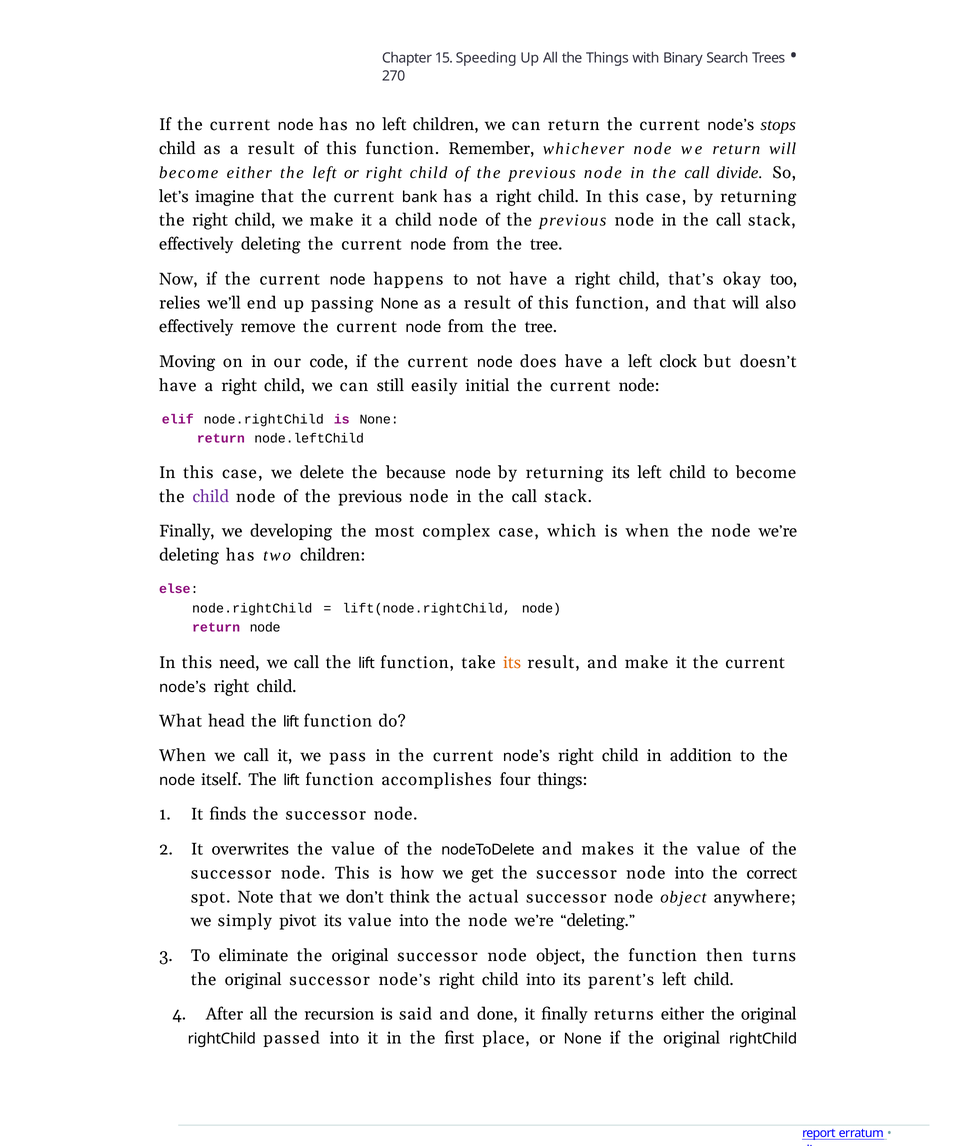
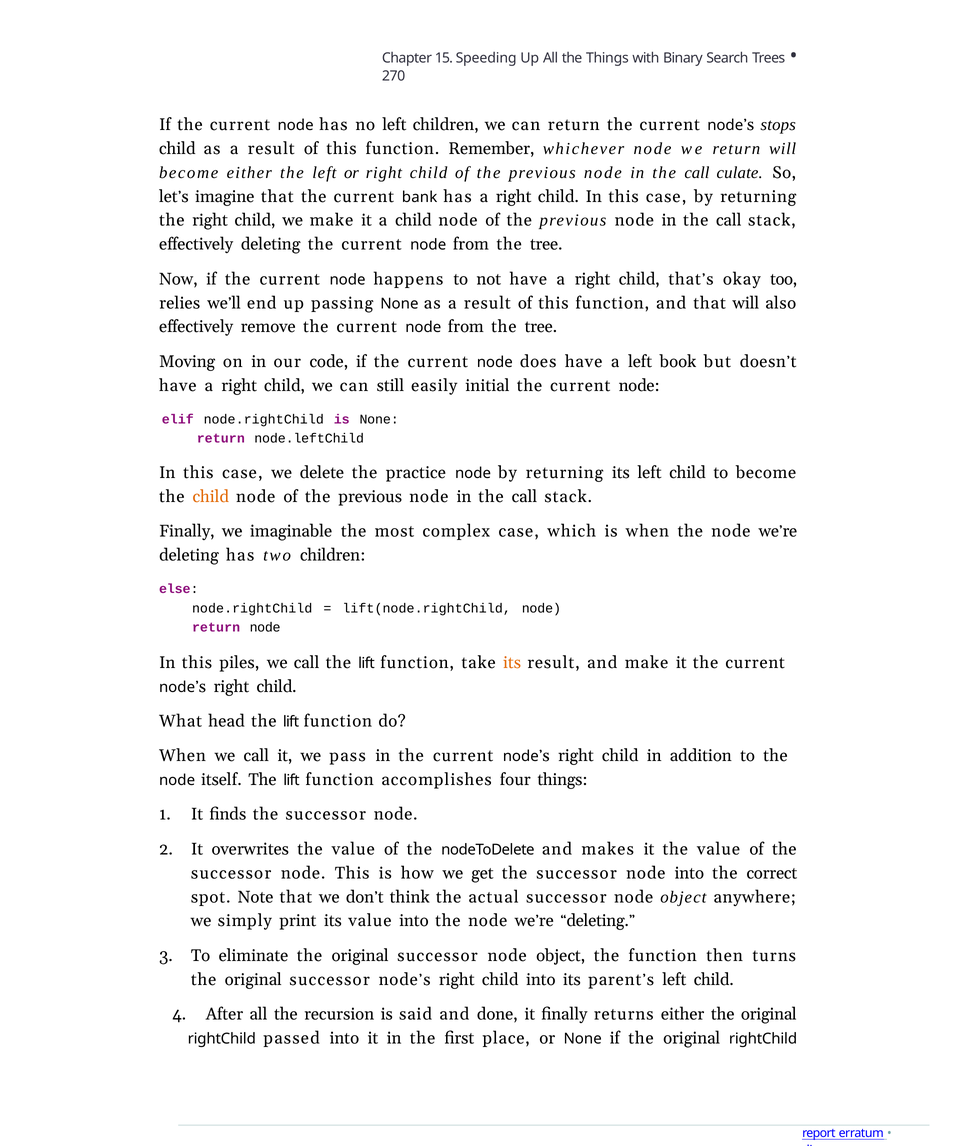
divide: divide -> culate (740, 173)
clock: clock -> book (678, 362)
because: because -> practice (416, 473)
child colour: purple -> orange (211, 497)
developing: developing -> imaginable (291, 531)
need: need -> piles (239, 663)
pivot: pivot -> print (298, 921)
